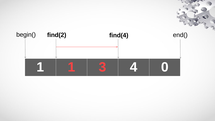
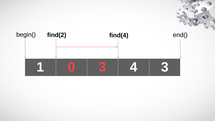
1 1: 1 -> 0 (71, 67)
4 0: 0 -> 3 (165, 67)
